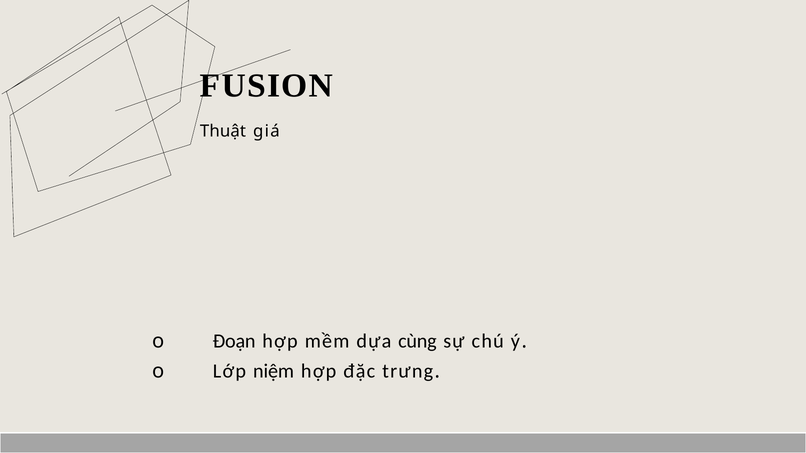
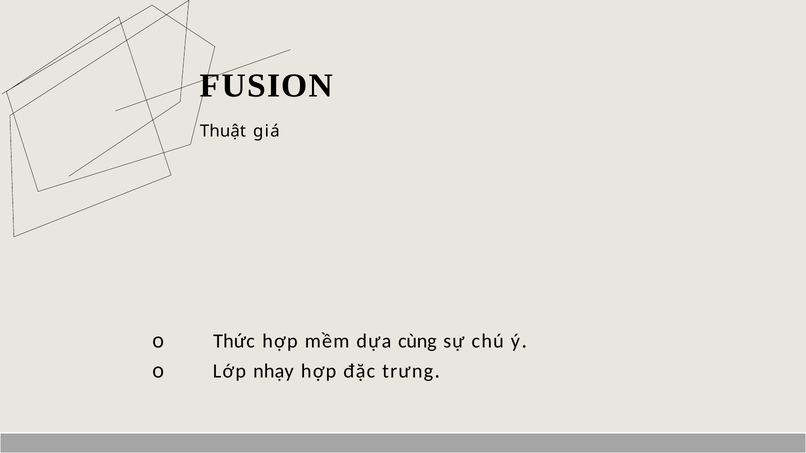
Đoạn: Đoạn -> Thức (234, 341)
niệm: niệm -> nhạy (273, 372)
